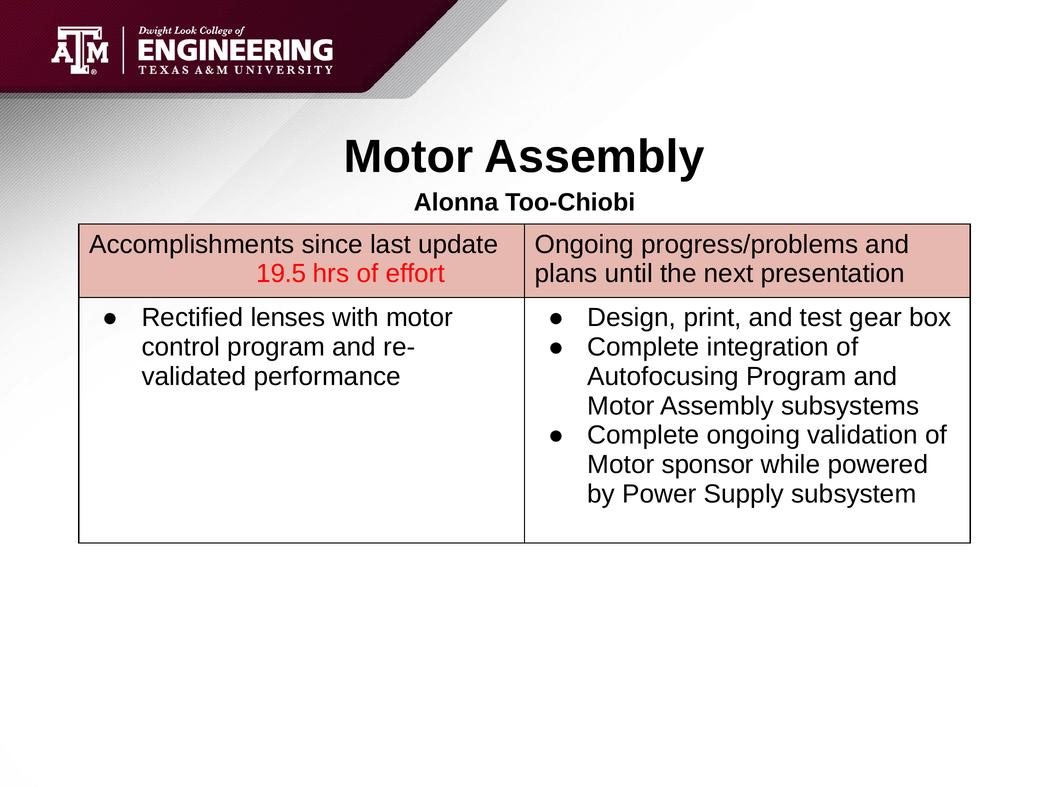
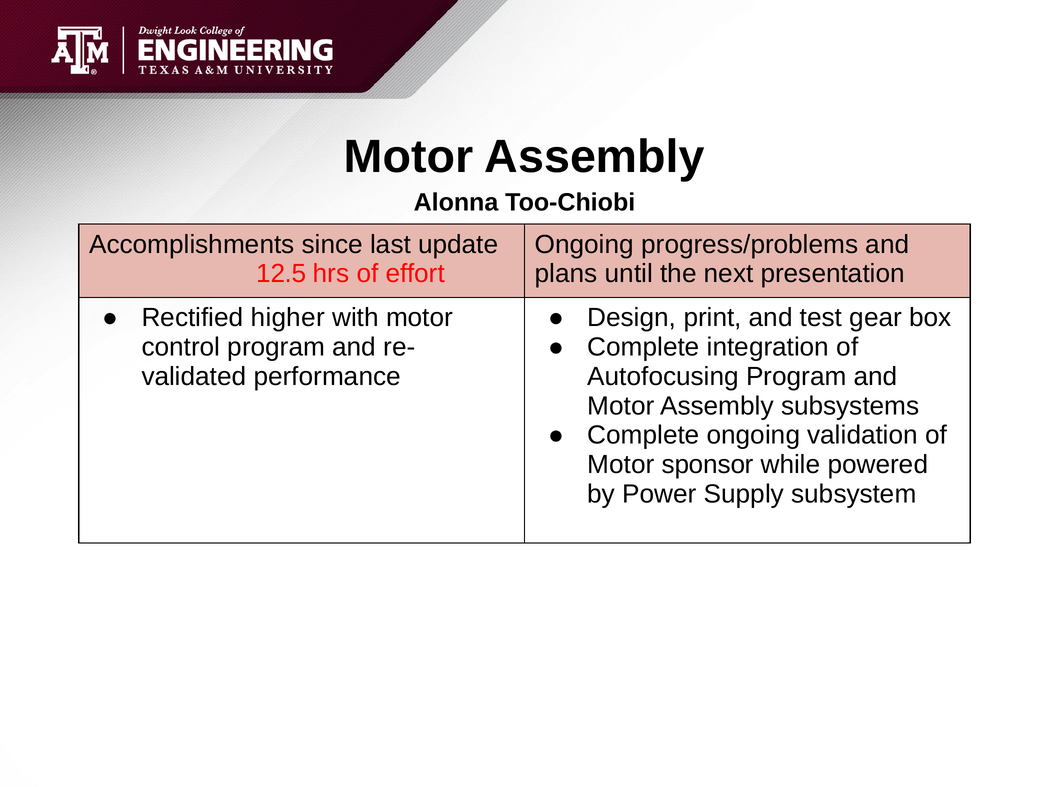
19.5: 19.5 -> 12.5 (281, 274)
lenses: lenses -> higher (288, 318)
